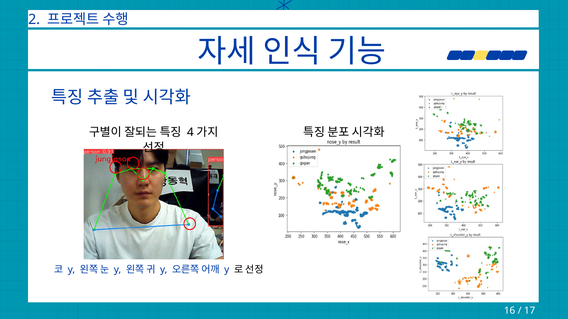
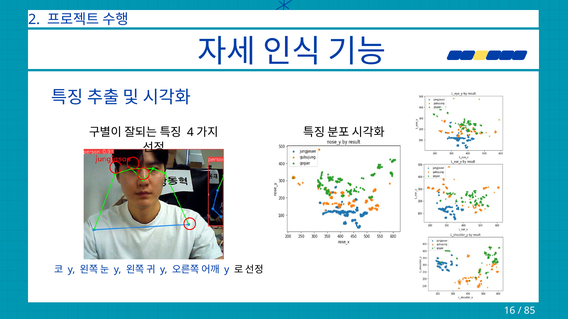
17: 17 -> 85 (530, 311)
